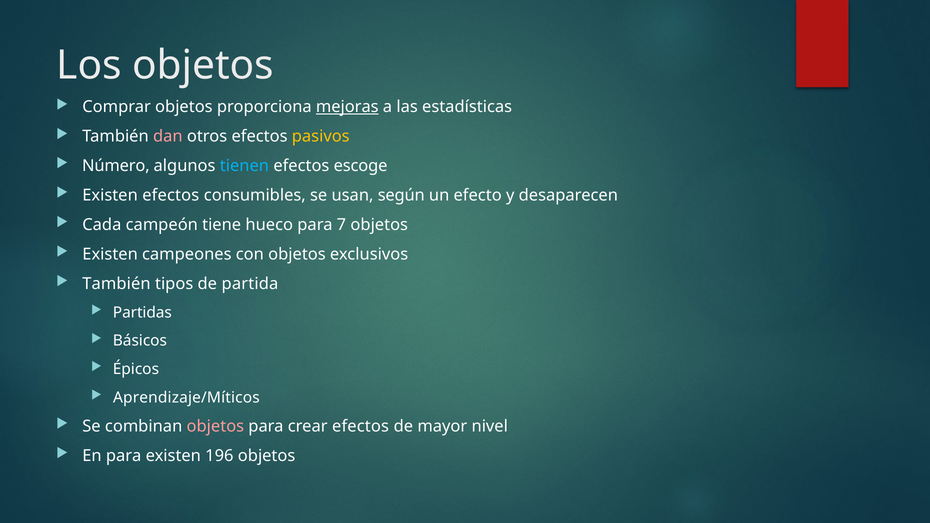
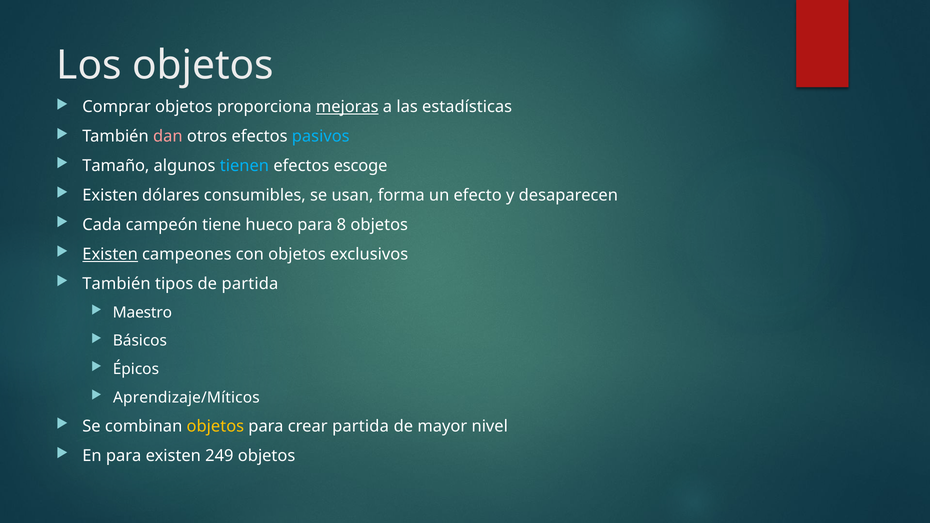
pasivos colour: yellow -> light blue (321, 137)
Número: Número -> Tamaño (116, 166)
Existen efectos: efectos -> dólares (171, 195)
según: según -> forma (401, 195)
7: 7 -> 8 (341, 225)
Existen underline: none -> present (110, 254)
Partidas: Partidas -> Maestro (142, 313)
objetos colour: pink -> yellow (215, 426)
crear efectos: efectos -> partida (361, 426)
196: 196 -> 249 (219, 456)
